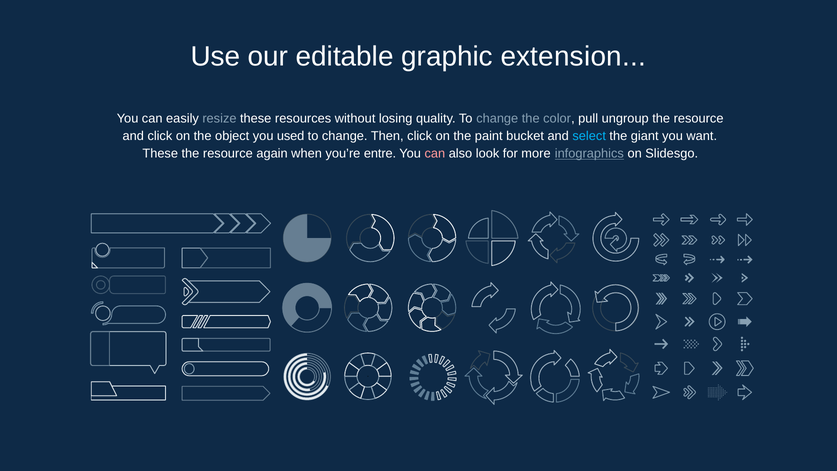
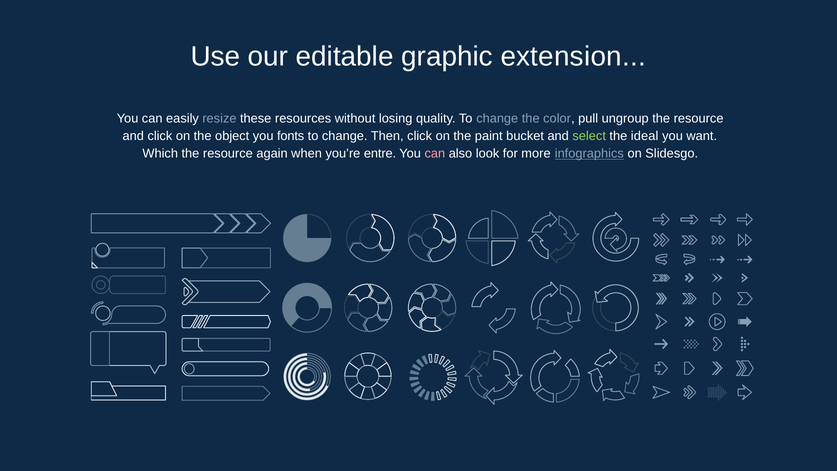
used: used -> fonts (291, 136)
select colour: light blue -> light green (589, 136)
giant: giant -> ideal (645, 136)
These: These -> Which (160, 154)
